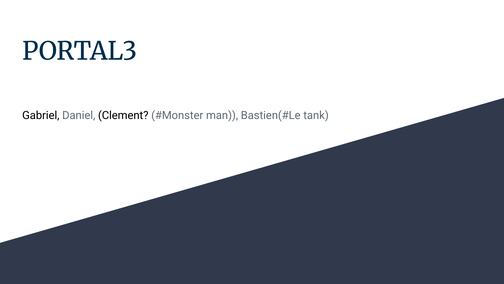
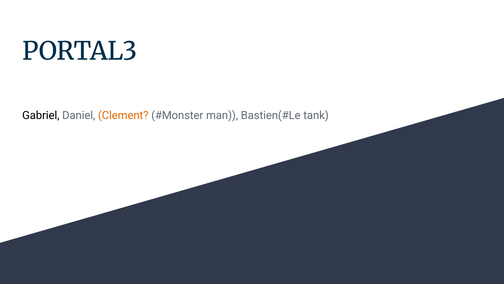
Clement colour: black -> orange (123, 115)
